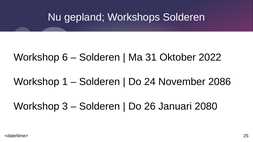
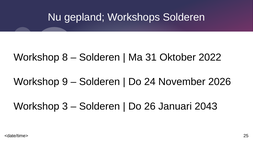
6: 6 -> 8 (65, 58)
1: 1 -> 9 (65, 82)
2086: 2086 -> 2026 (220, 82)
2080: 2080 -> 2043 (206, 107)
